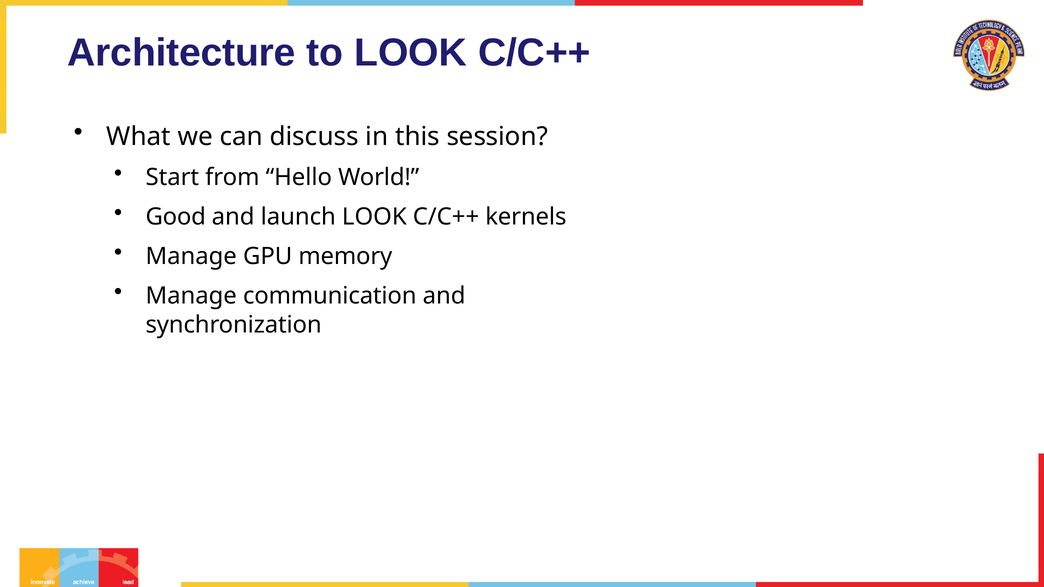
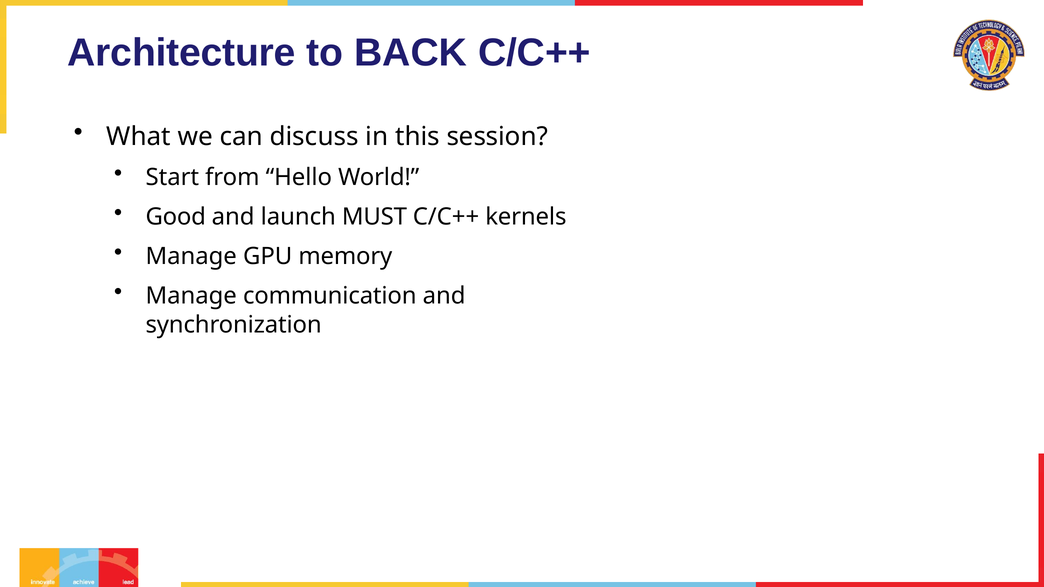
to LOOK: LOOK -> BACK (411, 53)
launch LOOK: LOOK -> MUST (374, 217)
